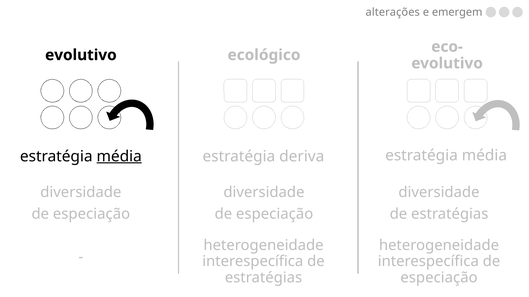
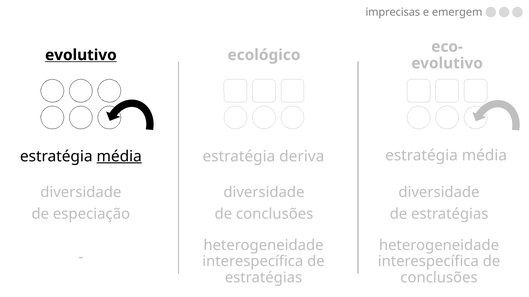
alterações: alterações -> imprecisas (393, 12)
evolutivo underline: none -> present (81, 55)
especiação: especiação -> conclusões (275, 214)
especiação: especiação -> conclusões (439, 278)
